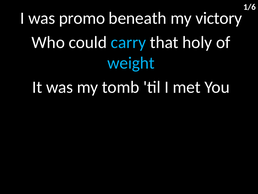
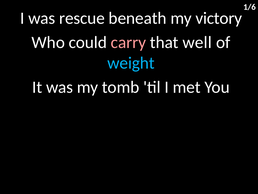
promo: promo -> rescue (82, 18)
carry colour: light blue -> pink (128, 42)
holy: holy -> well (197, 42)
